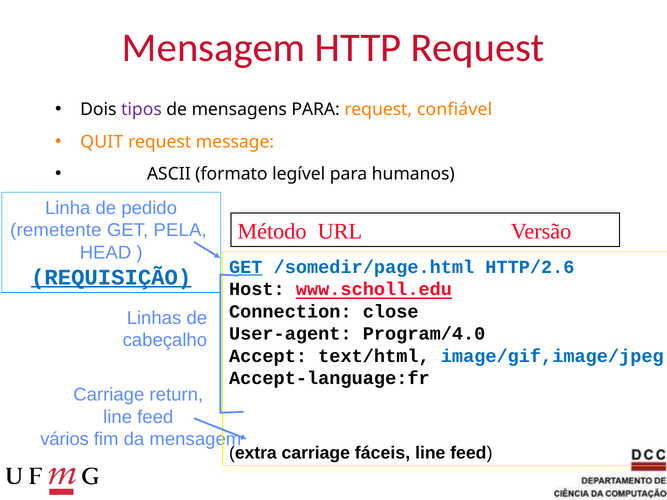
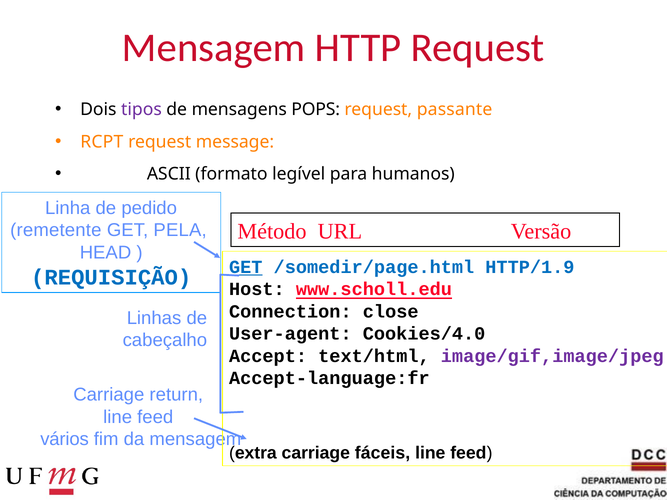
mensagens PARA: PARA -> POPS (316, 110)
confiável: confiável -> passante (455, 110)
QUIT: QUIT -> RCPT (102, 142)
HTTP/2.6: HTTP/2.6 -> HTTP/1.9 (530, 267)
REQUISIÇÃO underline: present -> none (111, 277)
Program/4.0: Program/4.0 -> Cookies/4.0 (424, 334)
image/gif,image/jpeg colour: blue -> purple (552, 356)
